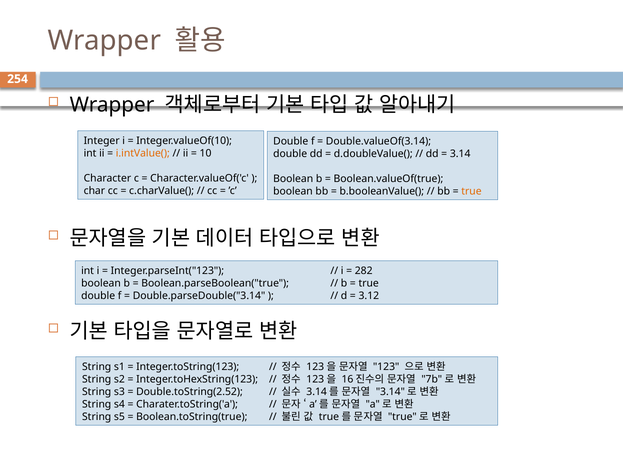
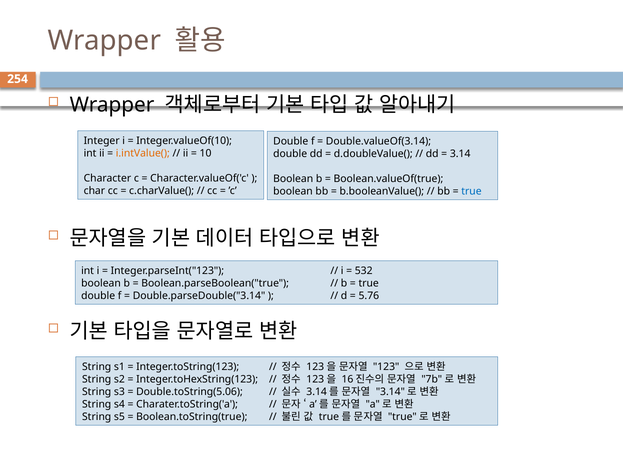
true colour: orange -> blue (471, 191)
282: 282 -> 532 (364, 270)
3.12: 3.12 -> 5.76 (369, 295)
Double.toString(2.52: Double.toString(2.52 -> Double.toString(5.06 (189, 391)
